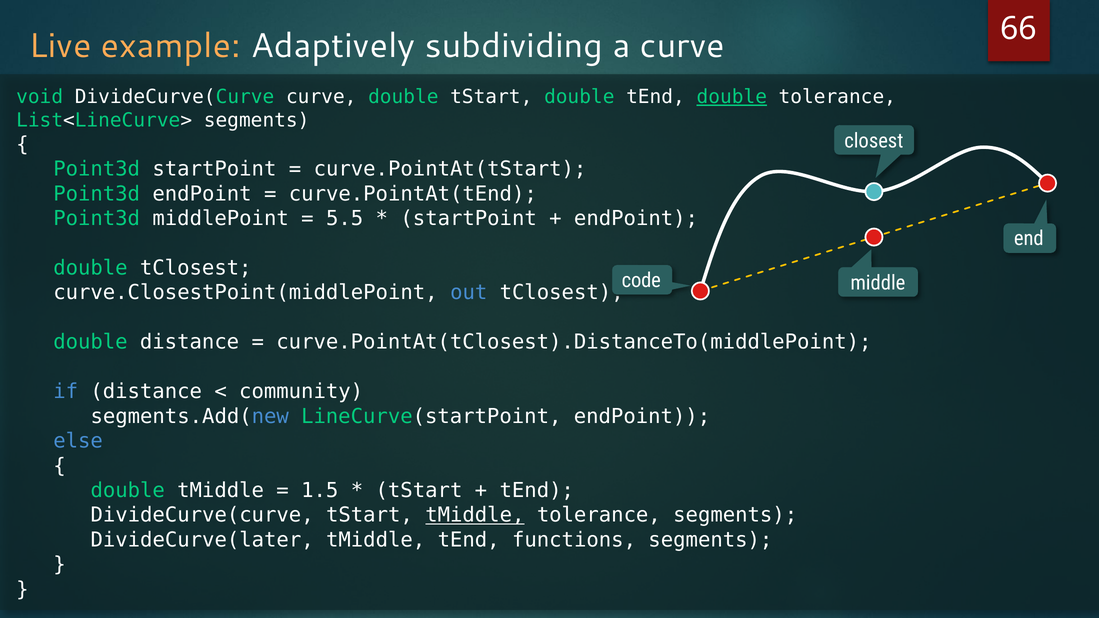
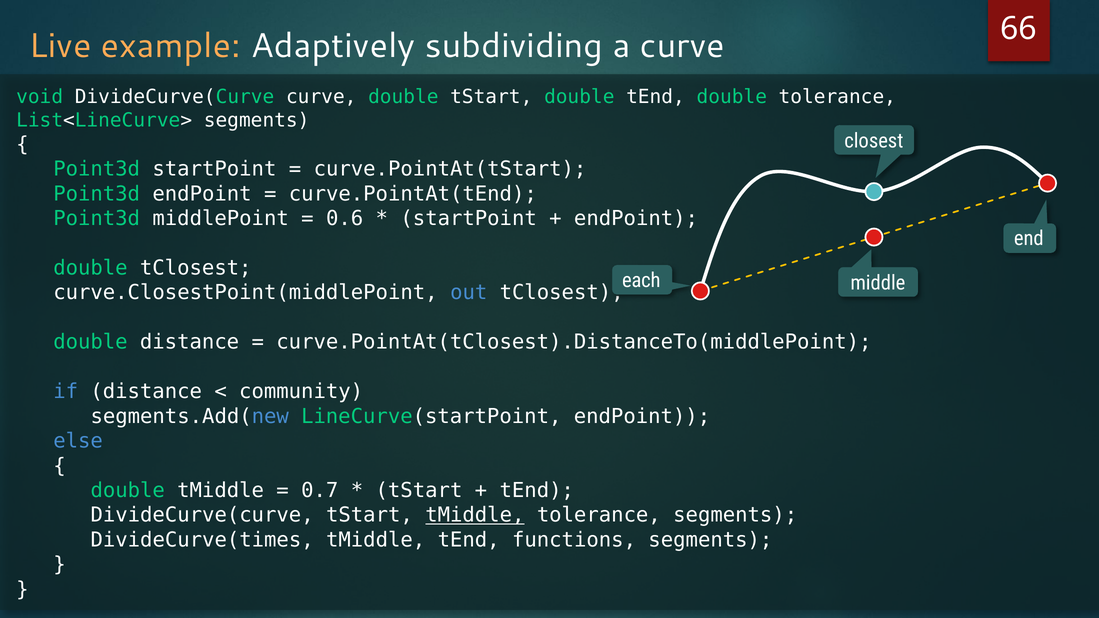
double underline: present -> none (732, 97)
5.5: 5.5 -> 0.6 (345, 219)
code: code -> each (641, 281)
1.5: 1.5 -> 0.7 (320, 491)
DivideCurve(later: DivideCurve(later -> DivideCurve(times (202, 540)
